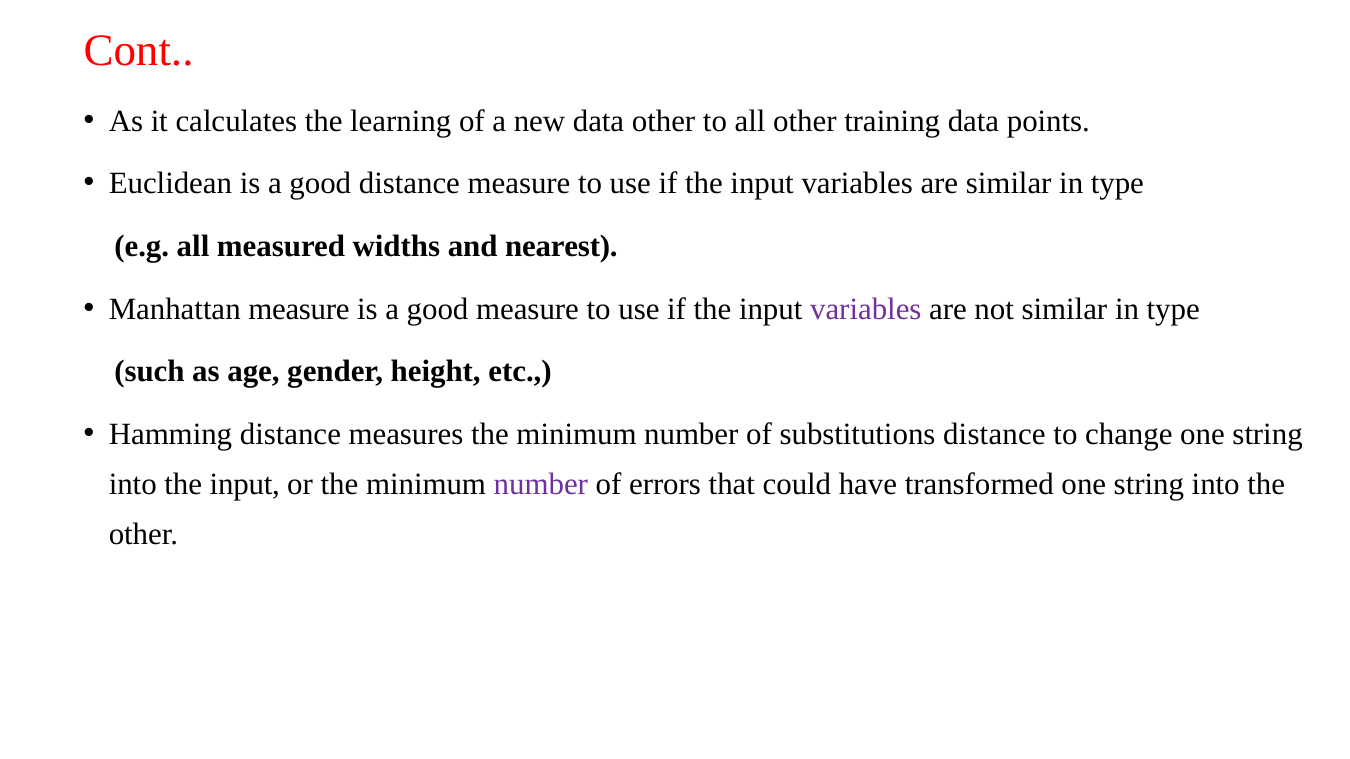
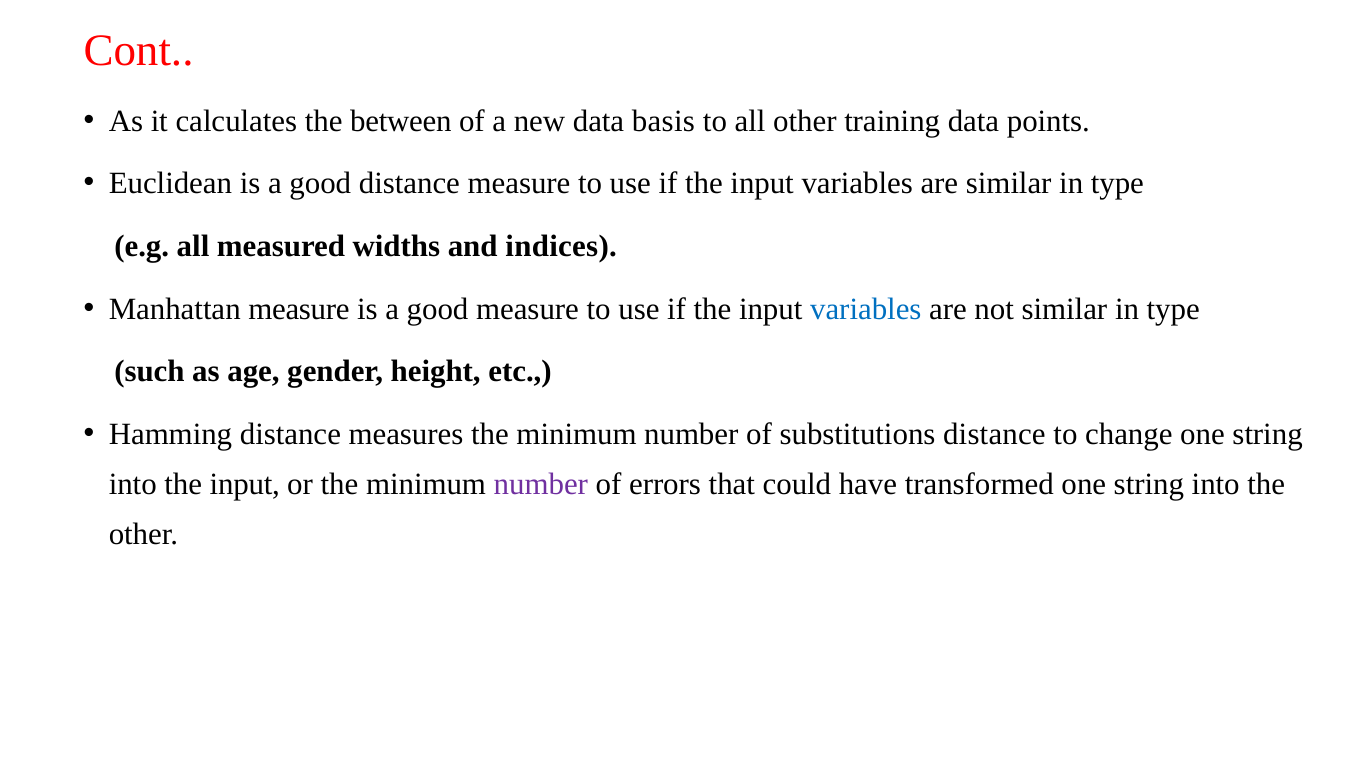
learning: learning -> between (401, 121)
data other: other -> basis (663, 121)
nearest: nearest -> indices (561, 246)
variables colour: purple -> blue (866, 309)
